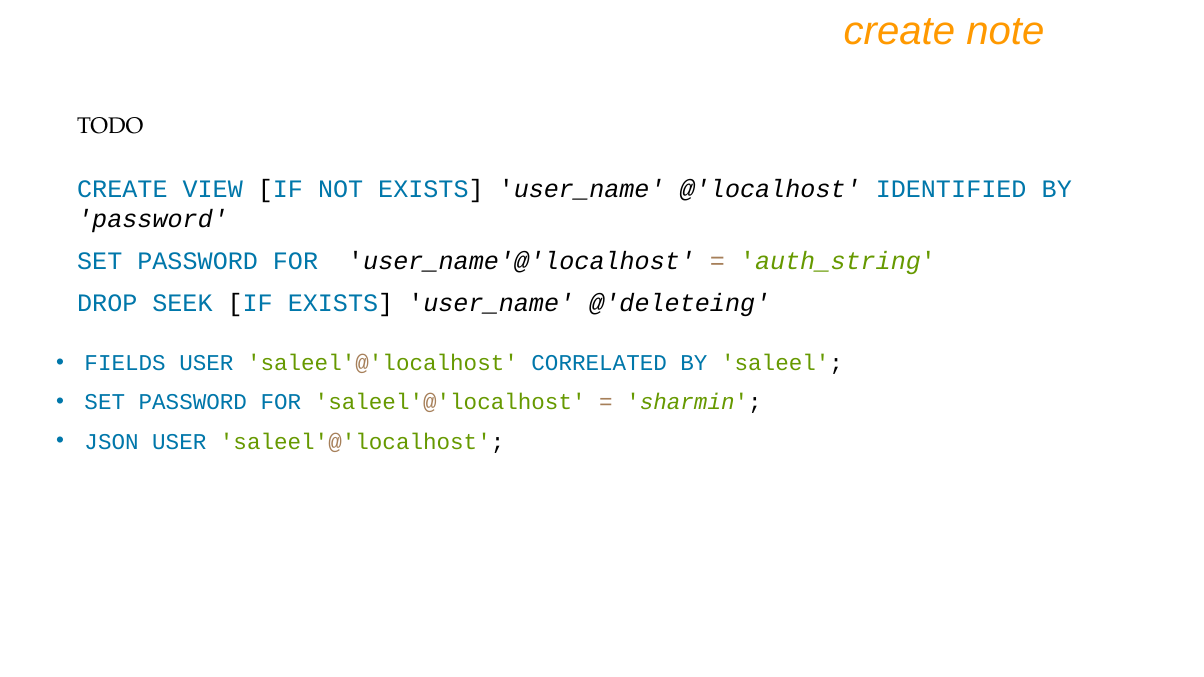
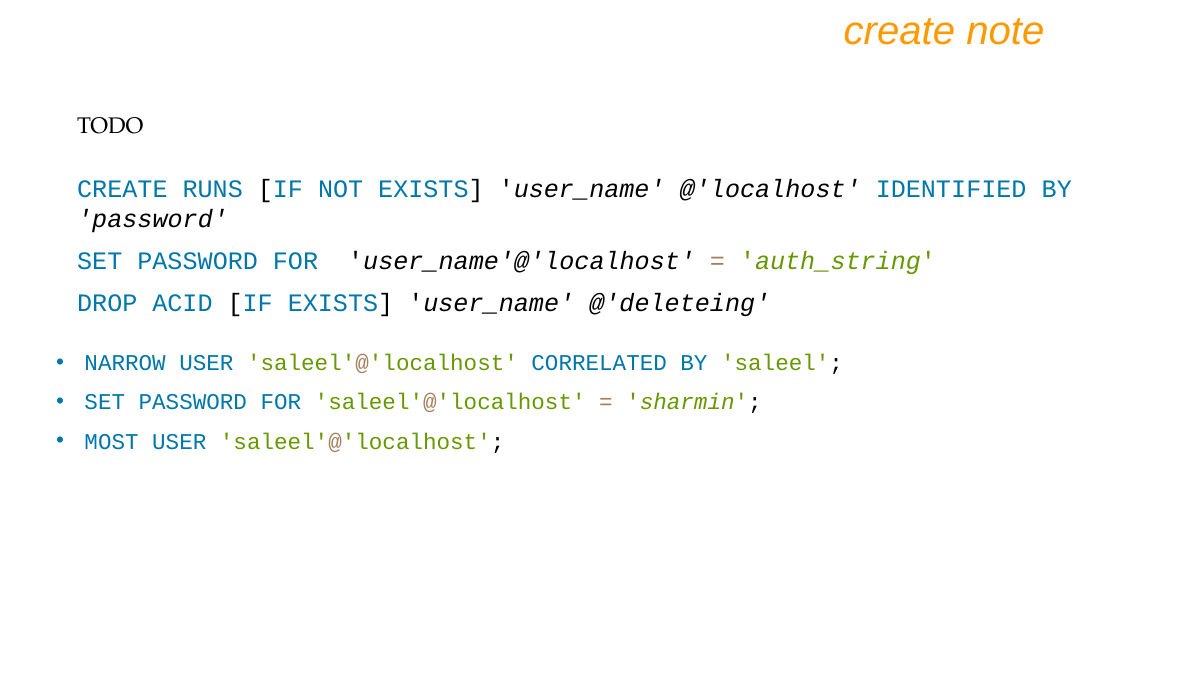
VIEW: VIEW -> RUNS (213, 189)
SEEK: SEEK -> ACID (182, 304)
FIELDS: FIELDS -> NARROW (125, 364)
JSON: JSON -> MOST (112, 442)
